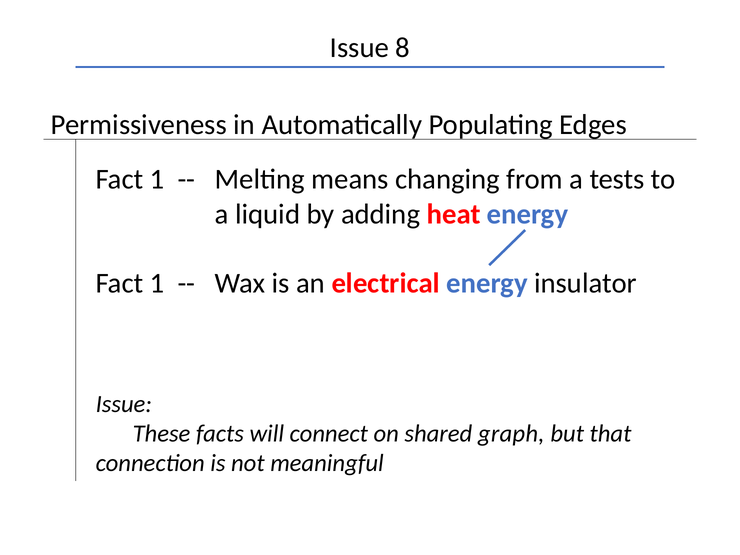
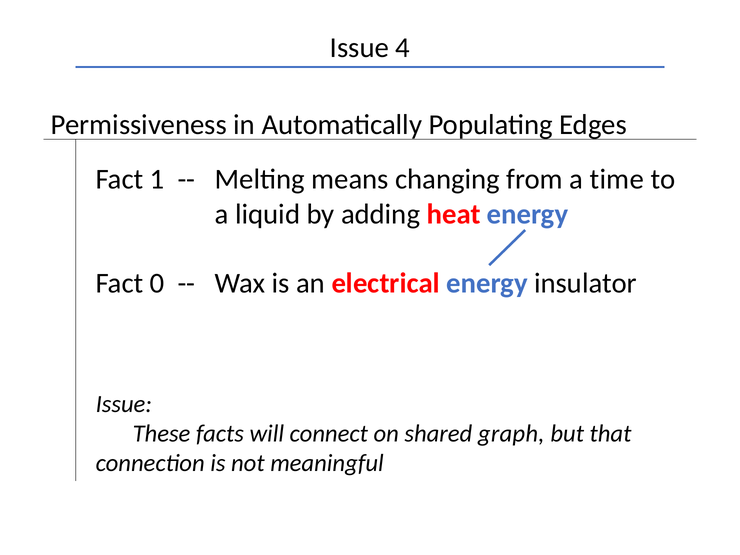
8: 8 -> 4 (403, 48)
tests: tests -> time (617, 179)
1: 1 -> 0 (157, 283)
